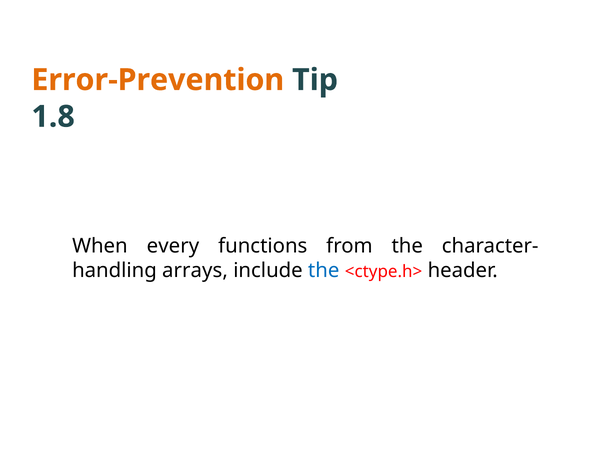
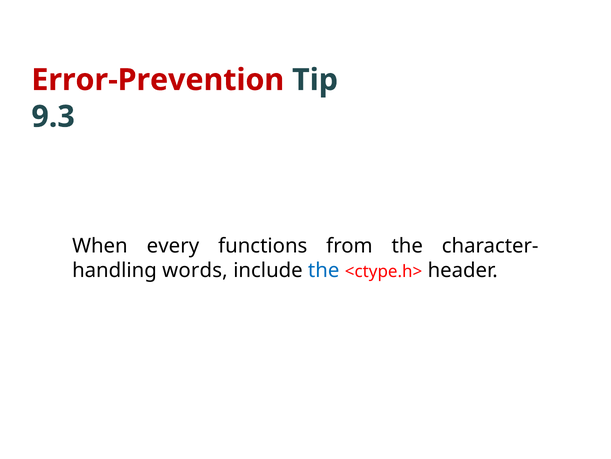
Error-Prevention colour: orange -> red (158, 80)
1.8: 1.8 -> 9.3 (53, 116)
arrays: arrays -> words (195, 270)
